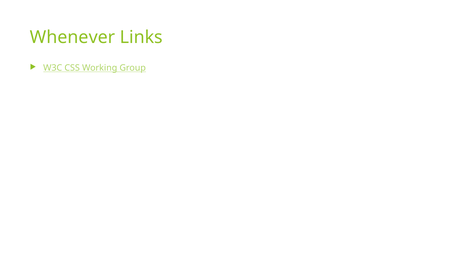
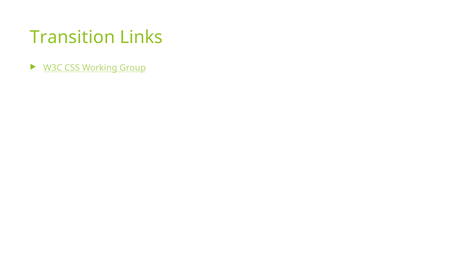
Whenever: Whenever -> Transition (73, 37)
